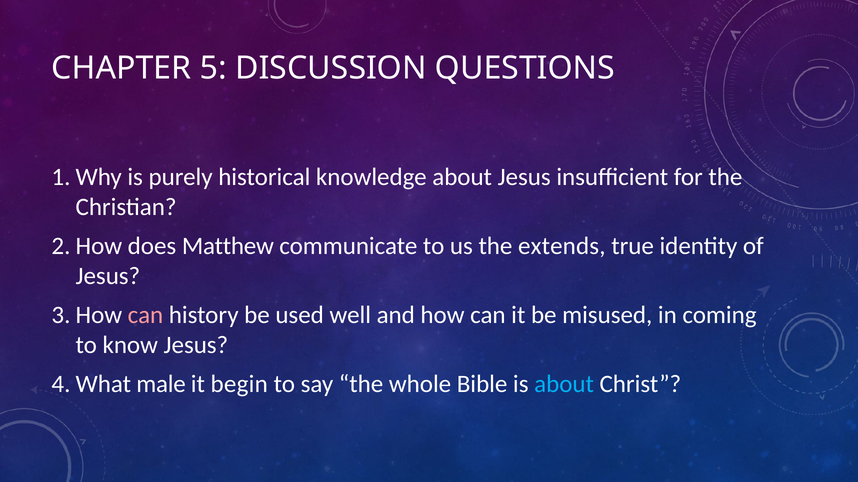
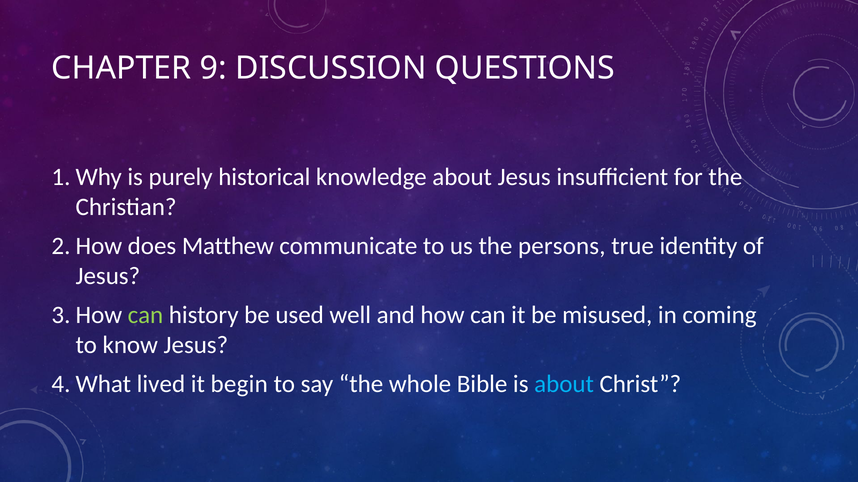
5: 5 -> 9 (213, 68)
extends: extends -> persons (562, 246)
can colour: pink -> light green (145, 315)
male: male -> lived (161, 384)
